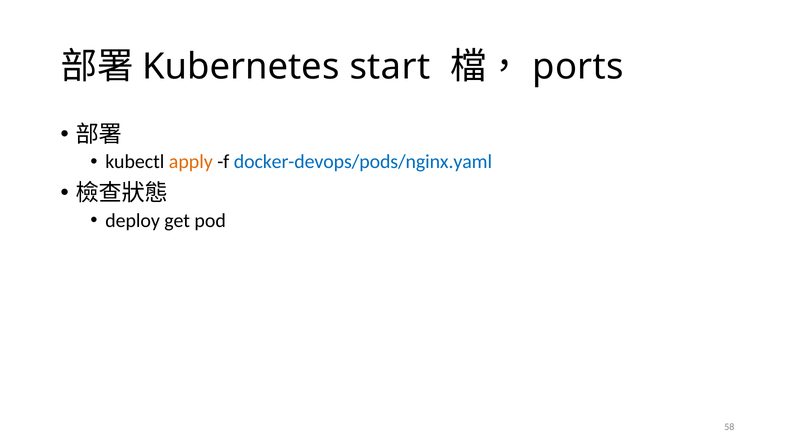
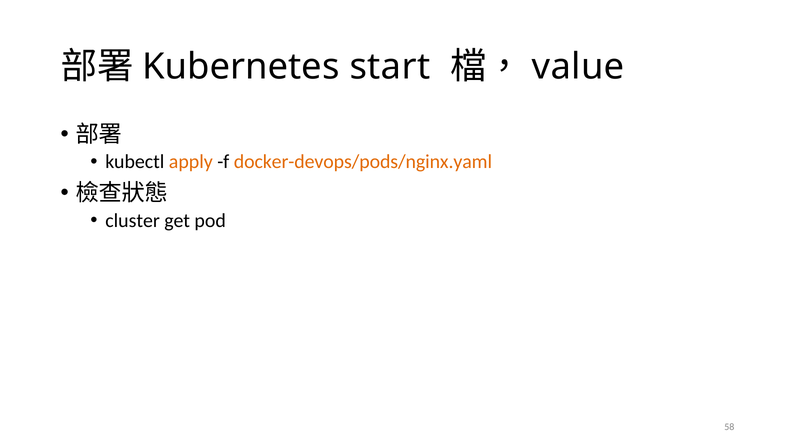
ports: ports -> value (578, 67)
docker-devops/pods/nginx.yaml colour: blue -> orange (363, 162)
deploy: deploy -> cluster (133, 221)
